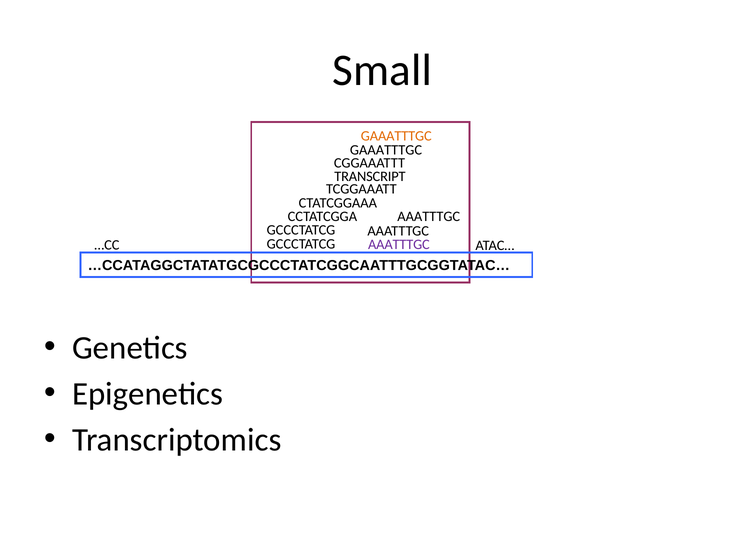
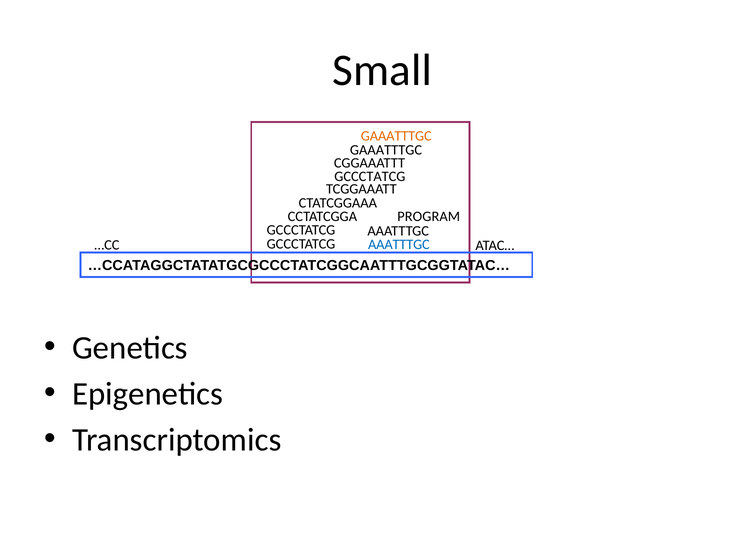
TRANSCRIPT: TRANSCRIPT -> GCCCTATCG (370, 176)
AAATTTGC: AAATTTGC -> PROGRAM (429, 217)
AAATTTGC colour: purple -> blue (399, 244)
